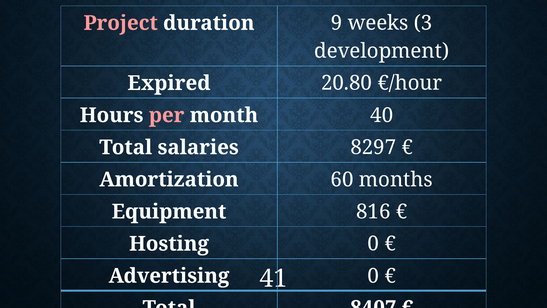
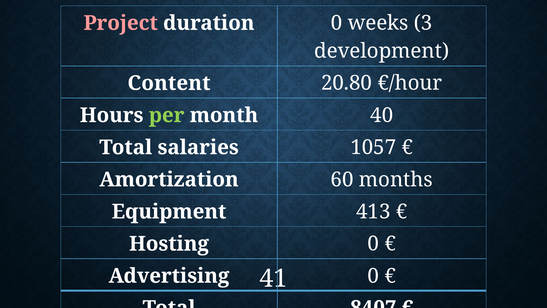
duration 9: 9 -> 0 (337, 23)
Expired: Expired -> Content (169, 83)
per colour: pink -> light green (167, 115)
8297: 8297 -> 1057 (373, 147)
816: 816 -> 413 (373, 211)
